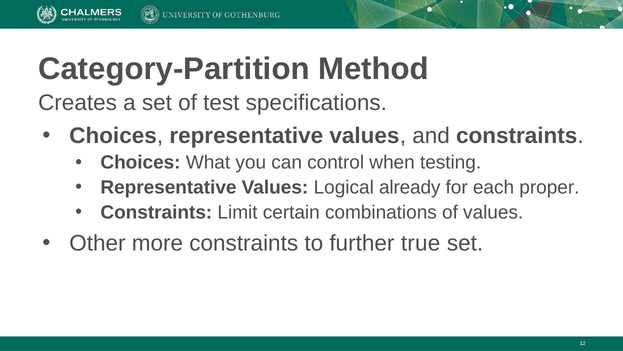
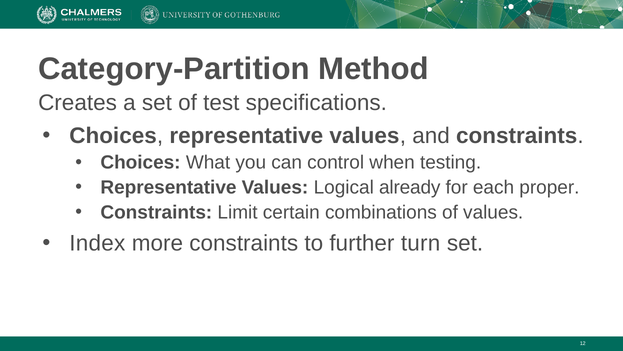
Other: Other -> Index (97, 243)
true: true -> turn (421, 243)
